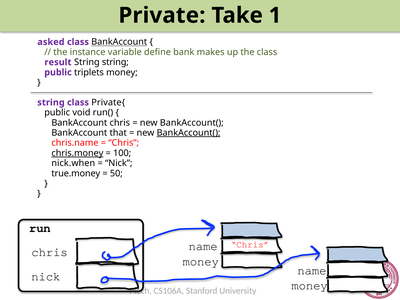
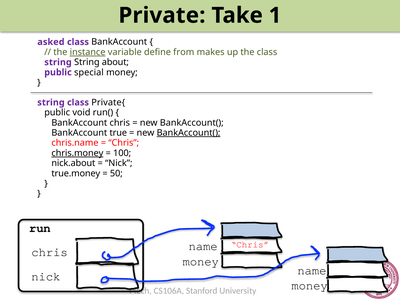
BankAccount underline: present -> none (119, 42)
instance underline: none -> present (88, 52)
bank: bank -> from (184, 52)
result: result -> string (58, 62)
String string: string -> about (115, 62)
triplets: triplets -> special (89, 72)
that: that -> true (118, 133)
nick.when: nick.when -> nick.about (73, 163)
